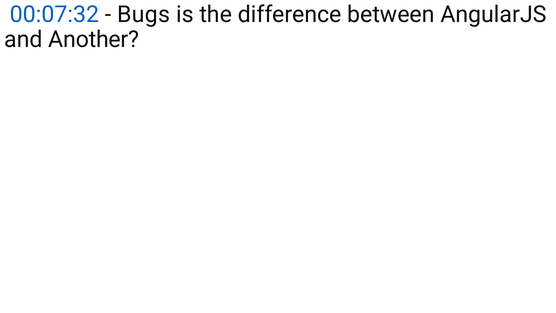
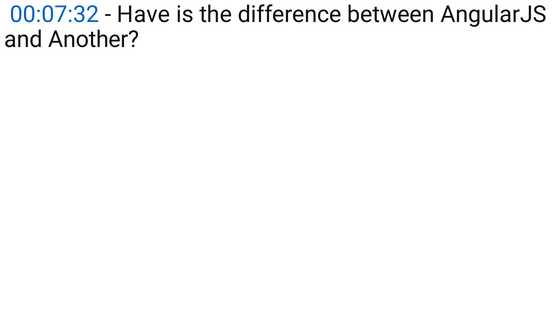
Bugs: Bugs -> Have (144, 15)
